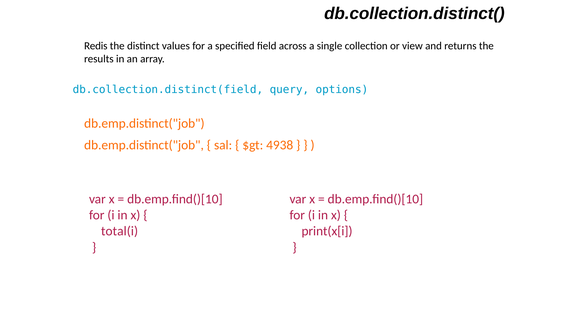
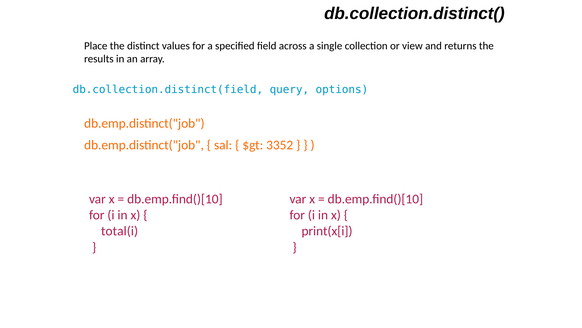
Redis: Redis -> Place (96, 46)
4938: 4938 -> 3352 (280, 145)
